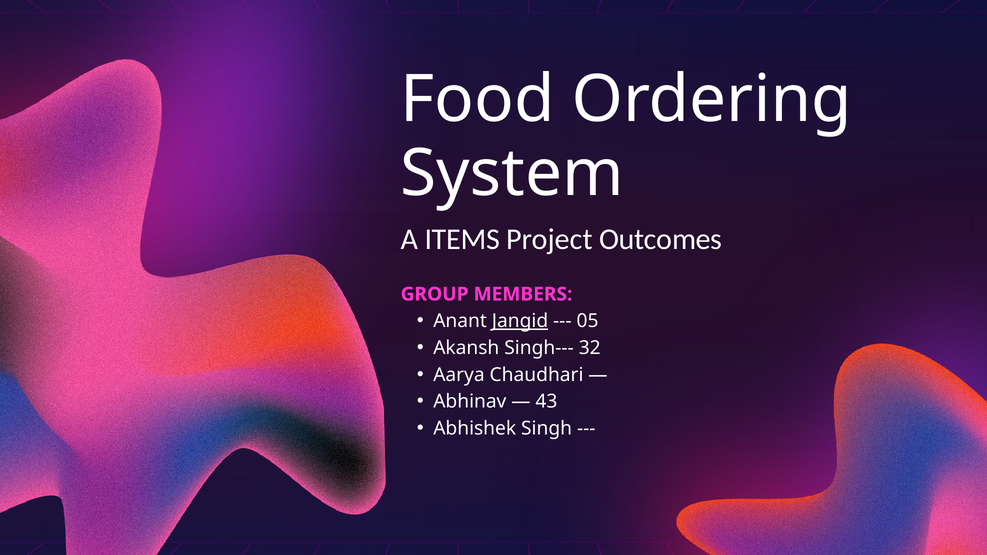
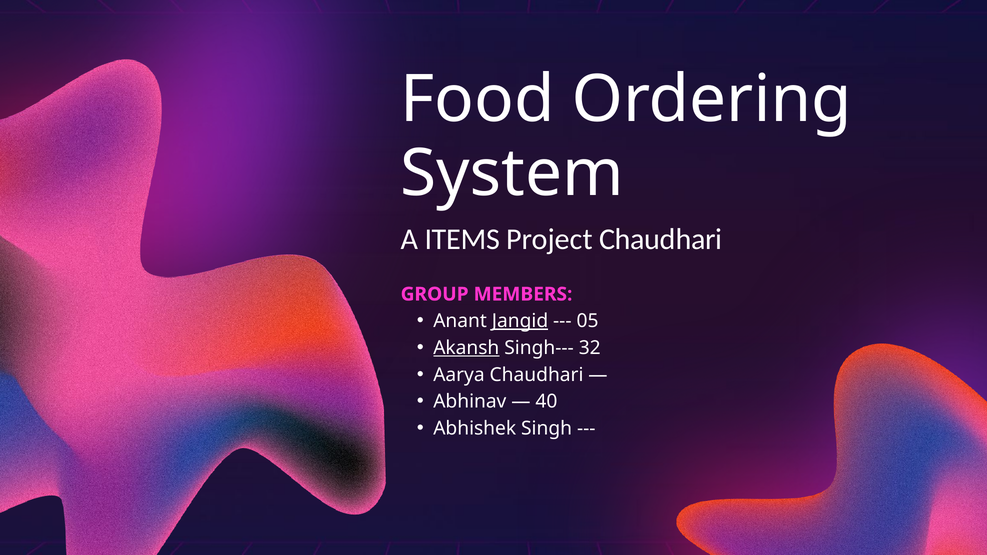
Project Outcomes: Outcomes -> Chaudhari (661, 239)
Akansh underline: none -> present (466, 348)
43: 43 -> 40 (546, 402)
